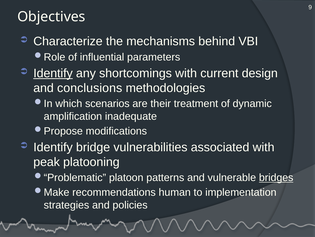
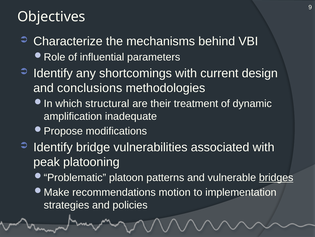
Identify underline: present -> none (53, 73)
scenarios: scenarios -> structural (107, 103)
human: human -> motion (175, 192)
